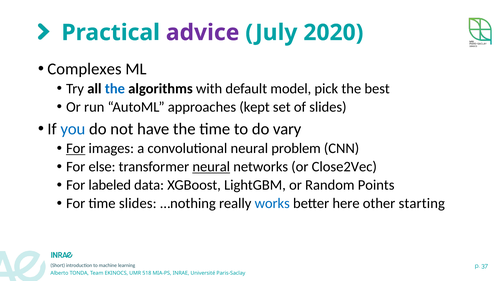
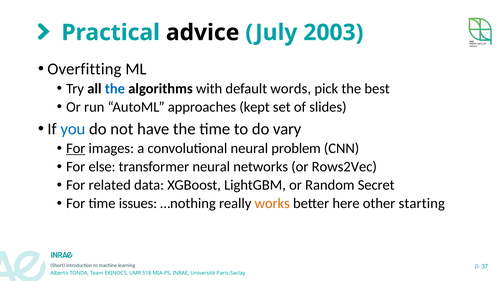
advice colour: purple -> black (203, 33)
2020: 2020 -> 2003 (333, 33)
Complexes: Complexes -> Overfitting (84, 69)
model: model -> words (291, 88)
neural underline: present -> none (211, 167)
Close2Vec: Close2Vec -> Rows2Vec (344, 167)
labeled: labeled -> related (110, 185)
Points: Points -> Secret (376, 185)
time slides: slides -> issues (138, 203)
works colour: blue -> orange (272, 203)
